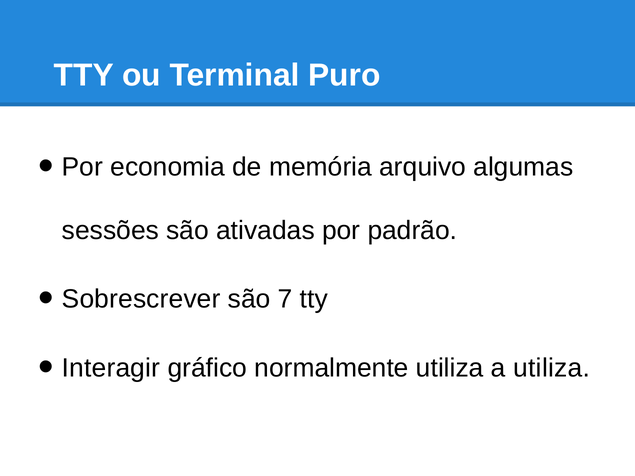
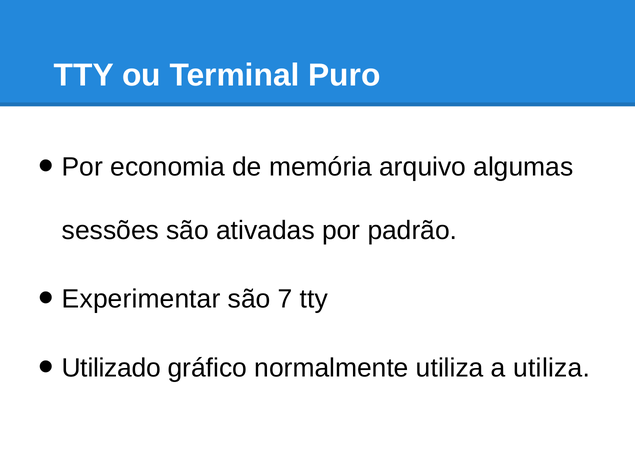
Sobrescrever: Sobrescrever -> Experimentar (141, 299)
Interagir: Interagir -> Utilizado (111, 368)
